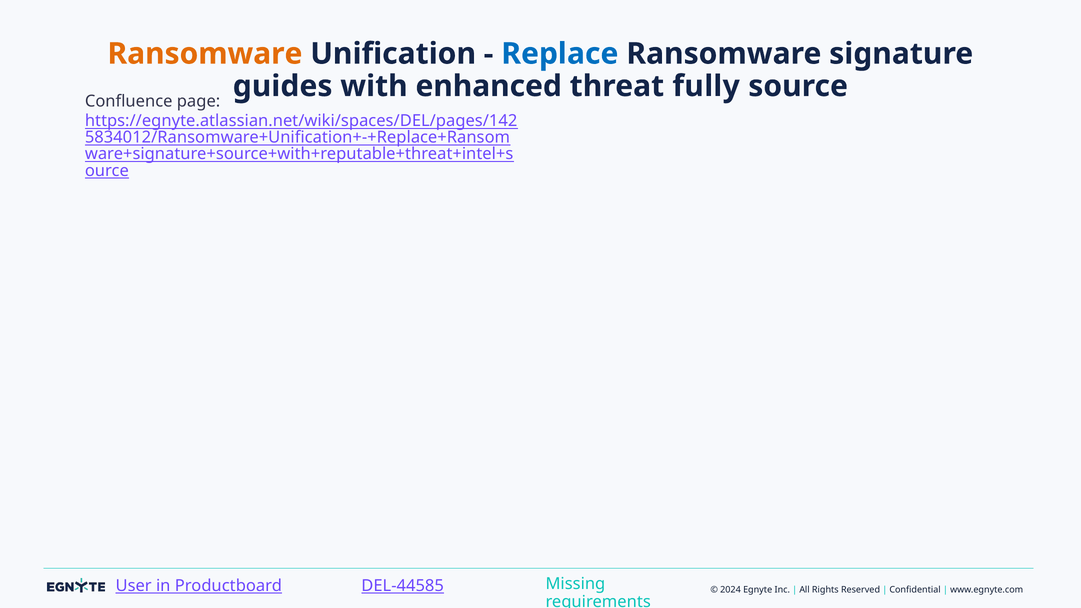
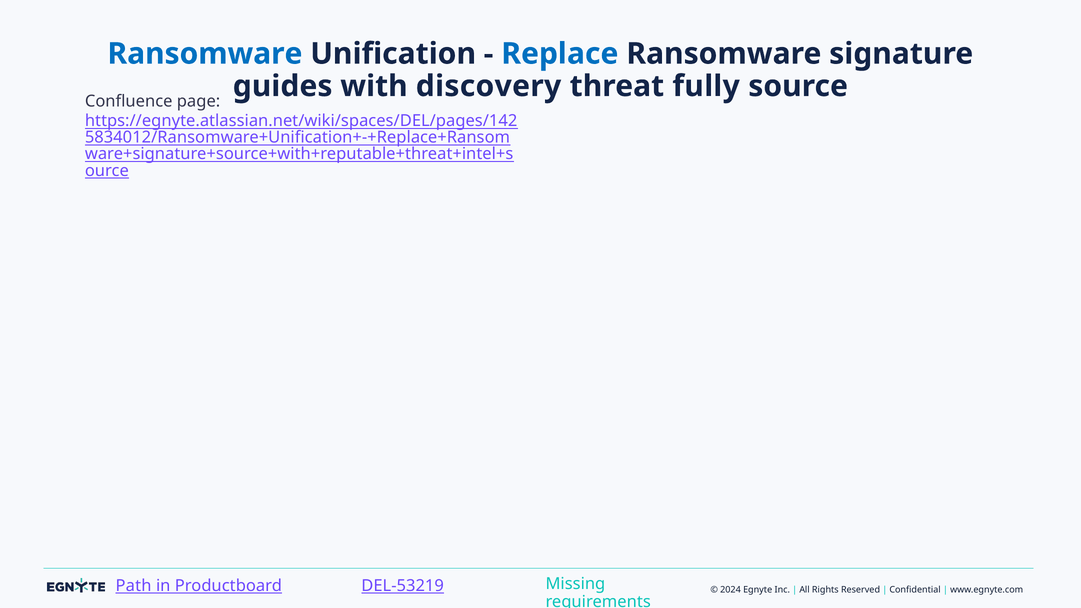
Ransomware colour: orange -> blue (205, 54)
enhanced: enhanced -> discovery (488, 86)
User: User -> Path (134, 586)
DEL-44585: DEL-44585 -> DEL-53219 (403, 586)
